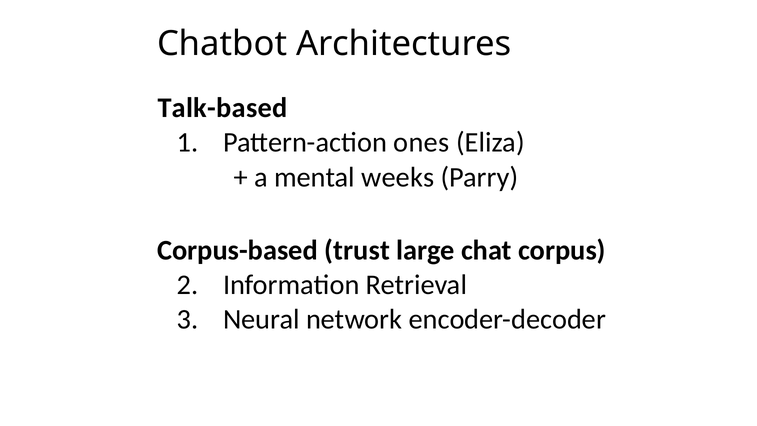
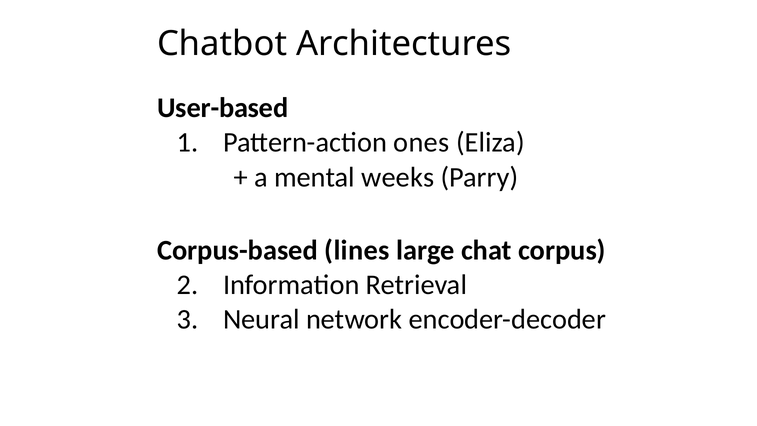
Talk-based: Talk-based -> User-based (223, 108)
trust: trust -> lines (357, 250)
